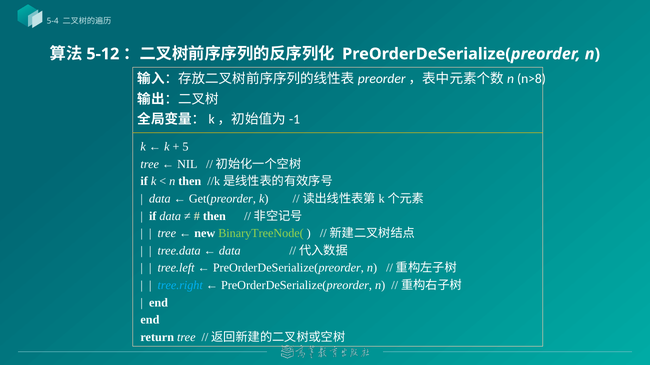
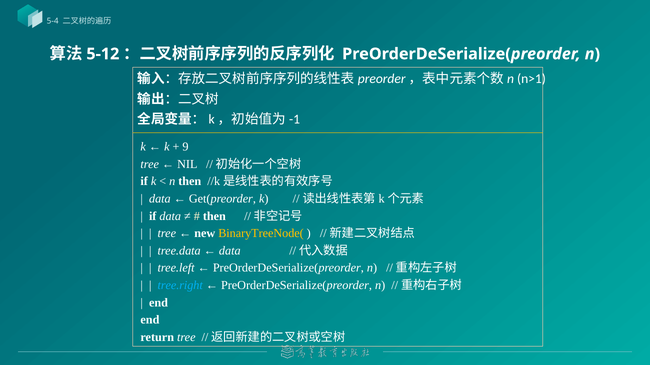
n>8: n>8 -> n>1 (531, 79)
5: 5 -> 9 (185, 147)
BinaryTreeNode( colour: light green -> yellow (261, 234)
